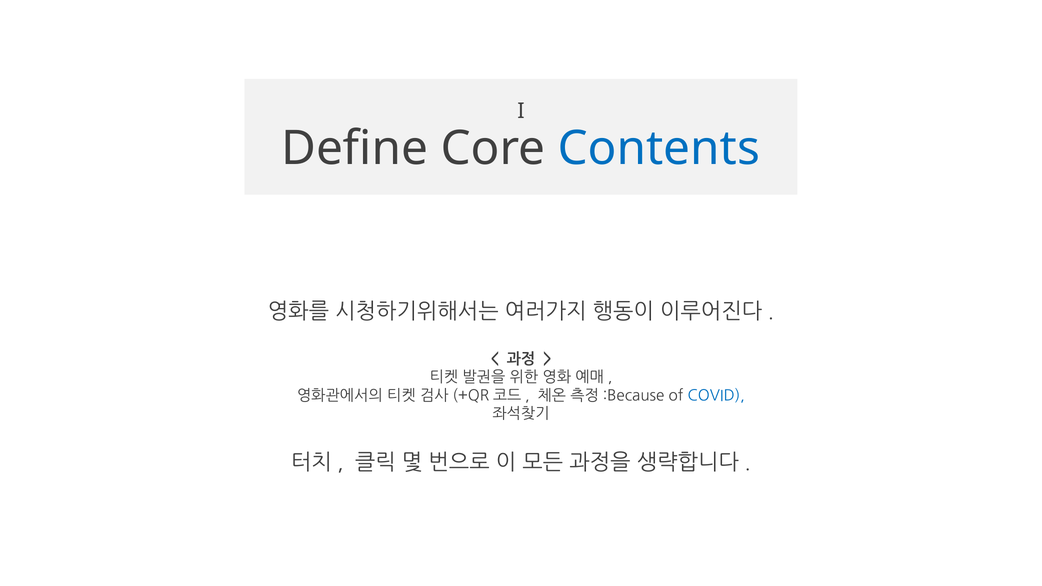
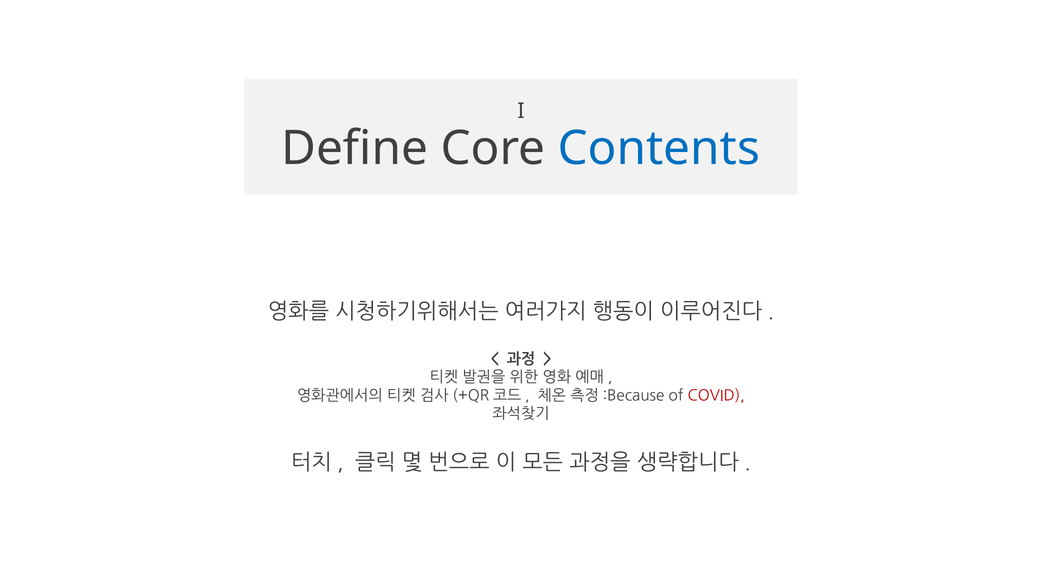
COVID colour: blue -> red (716, 396)
